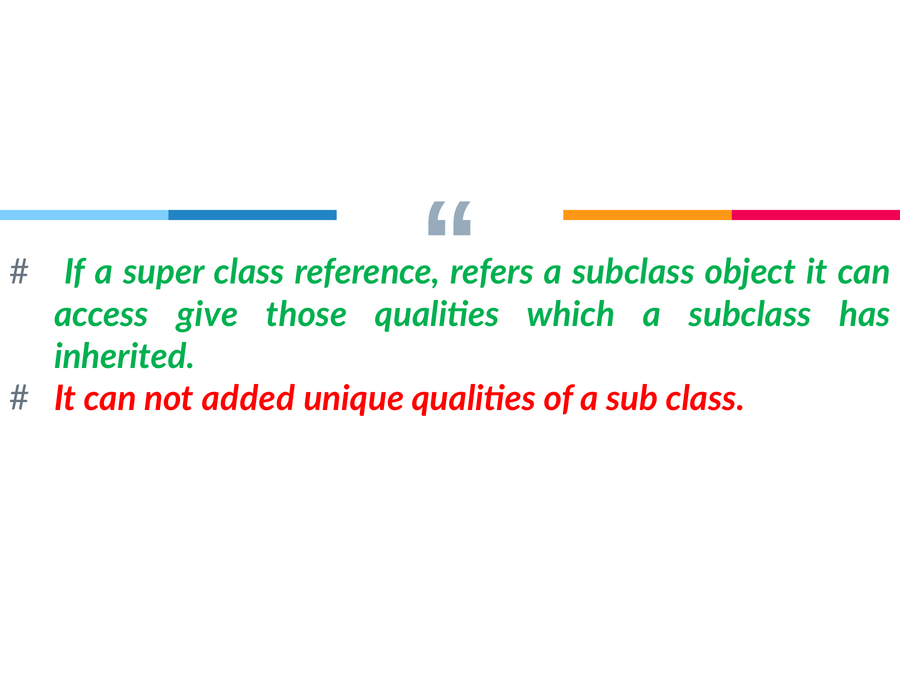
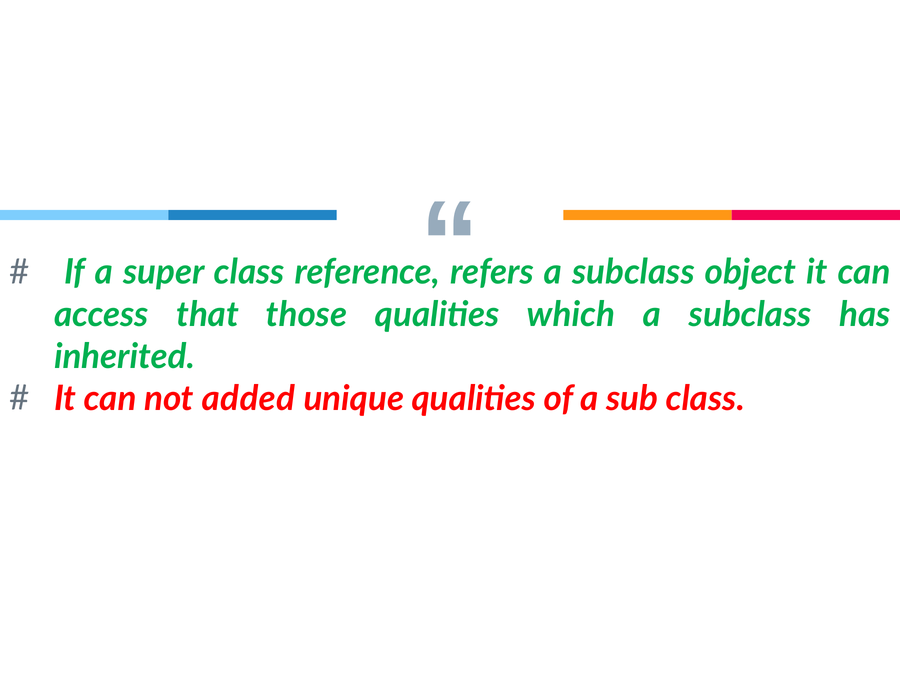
give: give -> that (208, 314)
